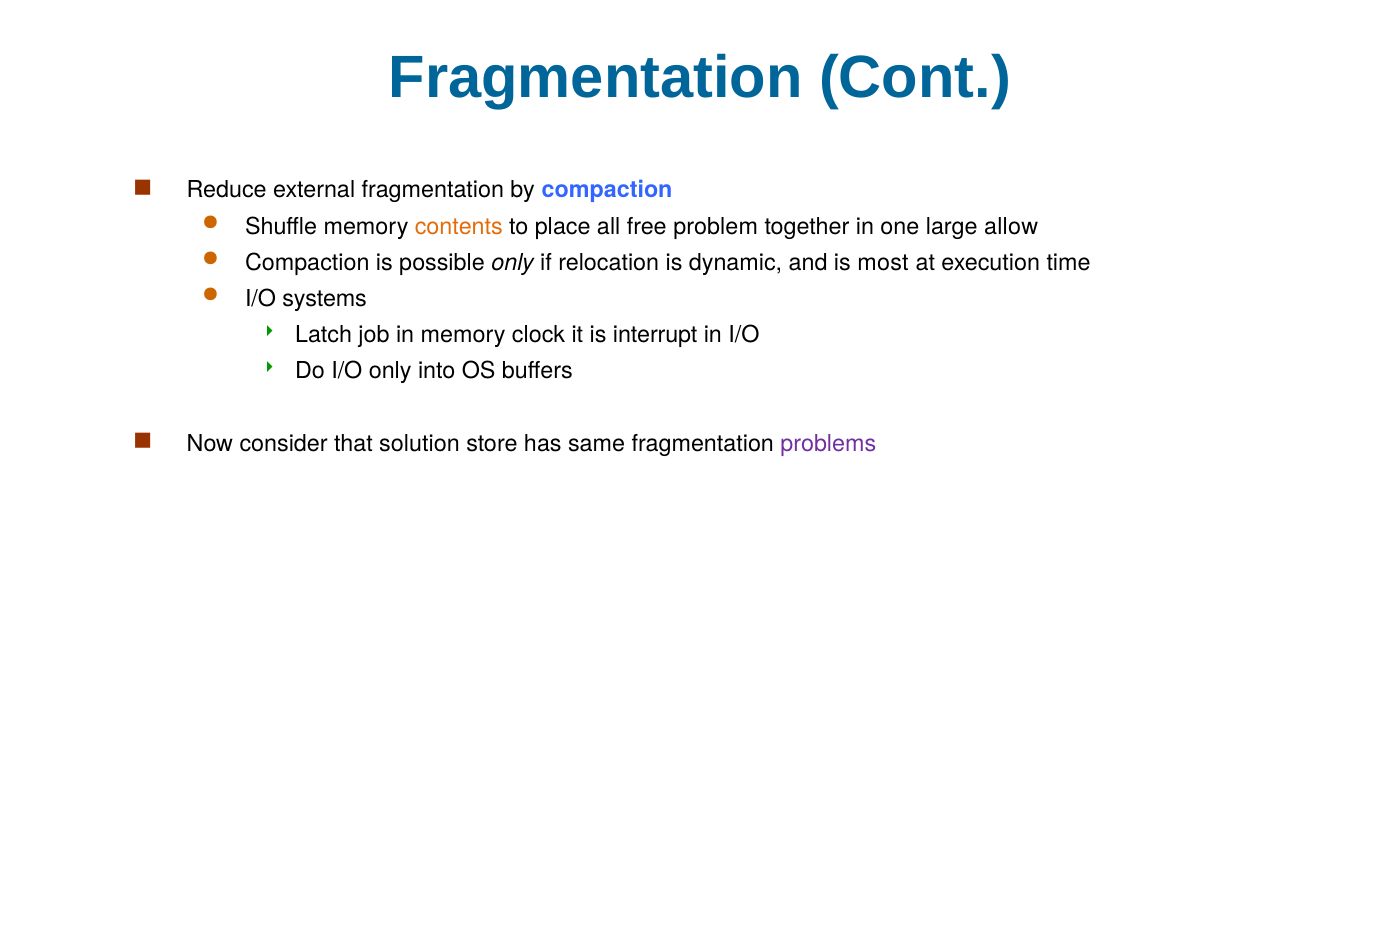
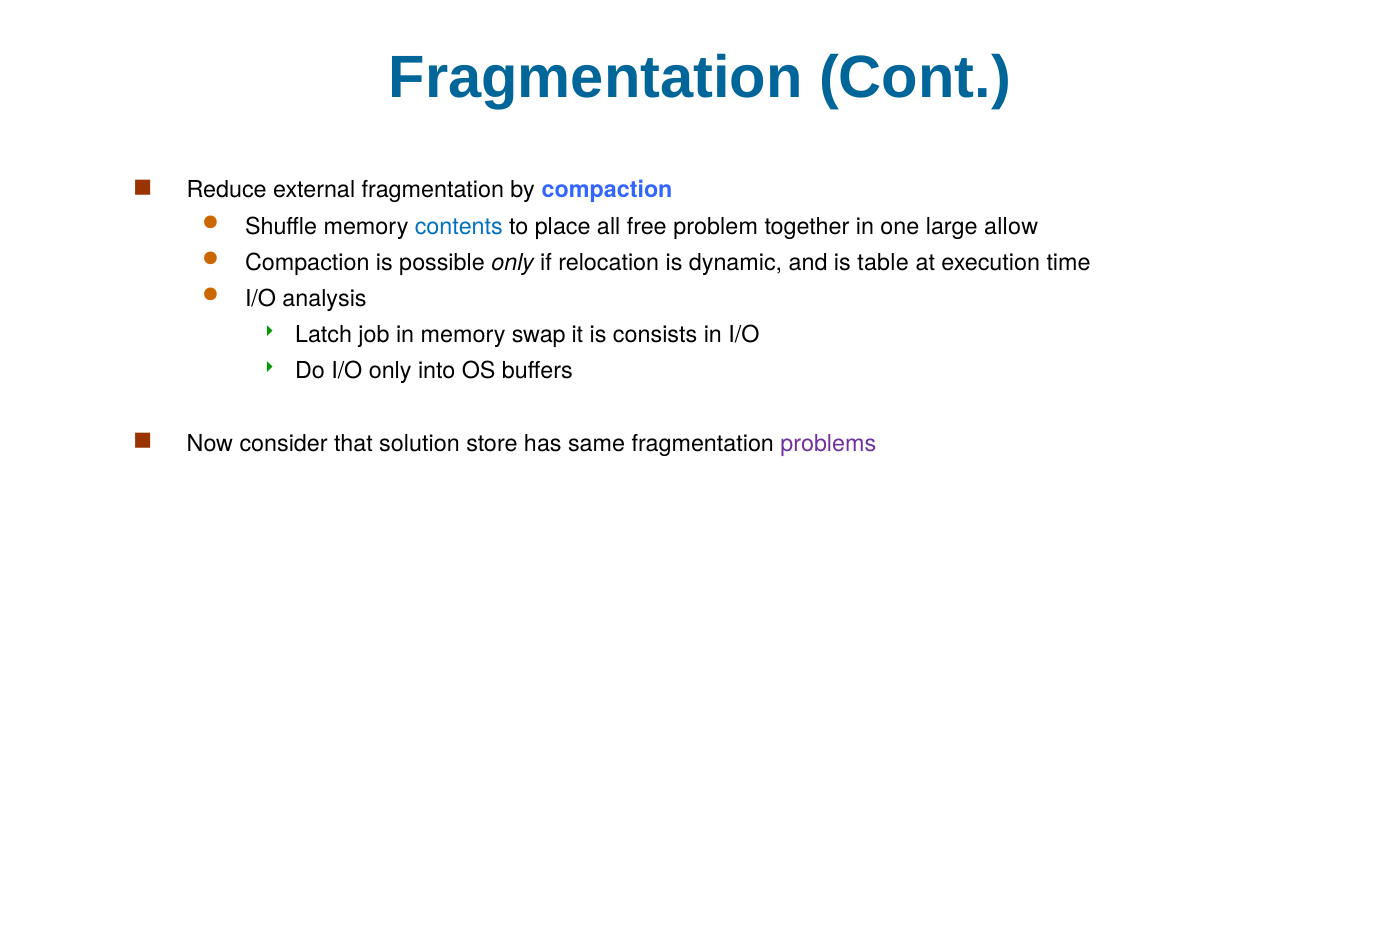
contents colour: orange -> blue (459, 226)
most: most -> table (883, 262)
systems: systems -> analysis (325, 299)
clock: clock -> swap (539, 335)
interrupt: interrupt -> consists (655, 335)
